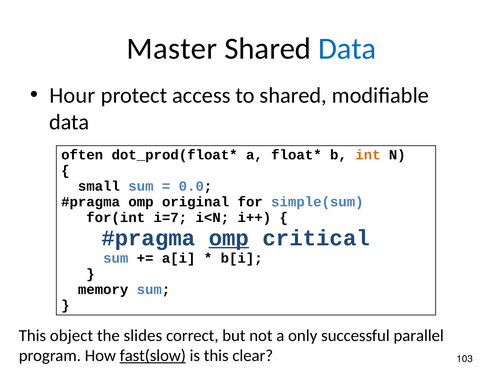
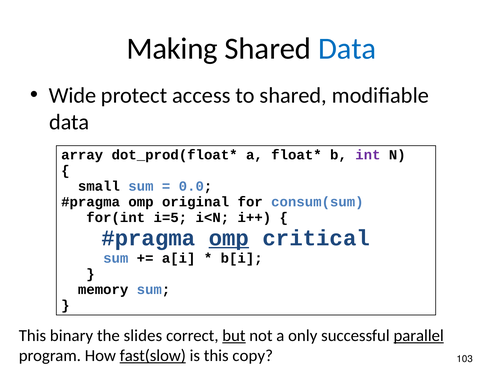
Master: Master -> Making (172, 49)
Hour: Hour -> Wide (73, 95)
often: often -> array (82, 155)
int colour: orange -> purple (368, 155)
simple(sum: simple(sum -> consum(sum (317, 202)
i=7: i=7 -> i=5 (170, 218)
object: object -> binary (72, 336)
but underline: none -> present (234, 336)
parallel underline: none -> present (419, 336)
clear: clear -> copy (253, 356)
